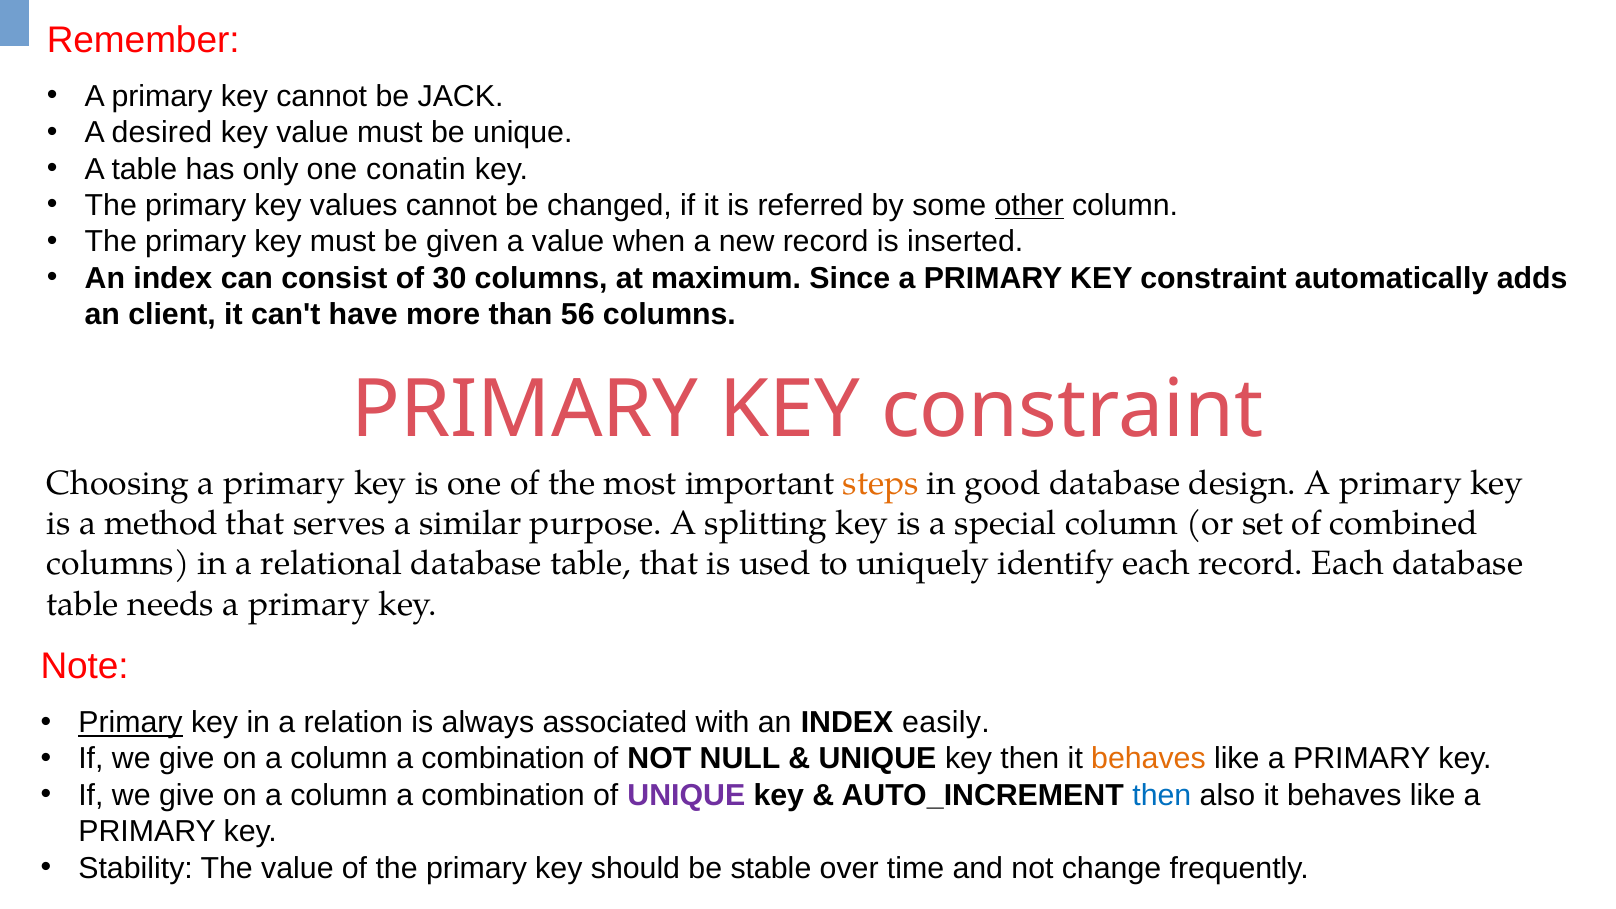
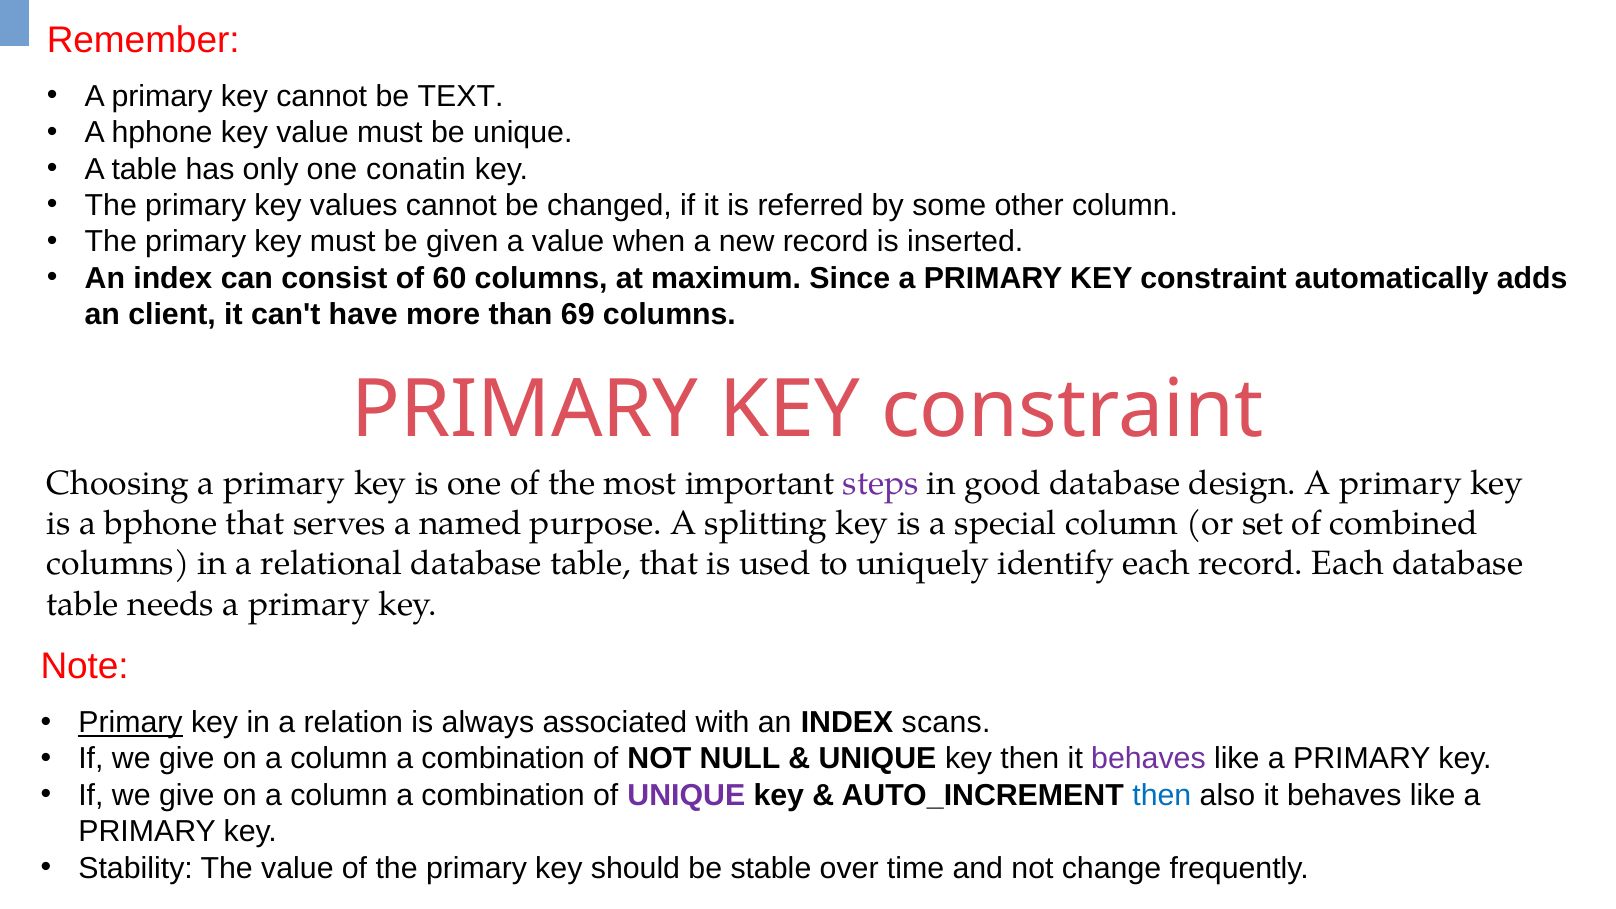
JACK: JACK -> TEXT (461, 96)
desired: desired -> hphone (162, 133)
other underline: present -> none (1029, 205)
30: 30 -> 60 (450, 278)
56: 56 -> 69 (578, 315)
steps colour: orange -> purple (881, 483)
method: method -> bphone (161, 523)
similar: similar -> named (471, 523)
easily: easily -> scans (946, 723)
behaves colour: orange -> purple (1148, 759)
